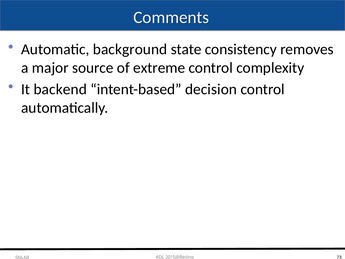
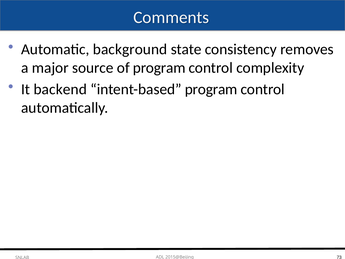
of extreme: extreme -> program (159, 68)
intent-based decision: decision -> program (211, 89)
